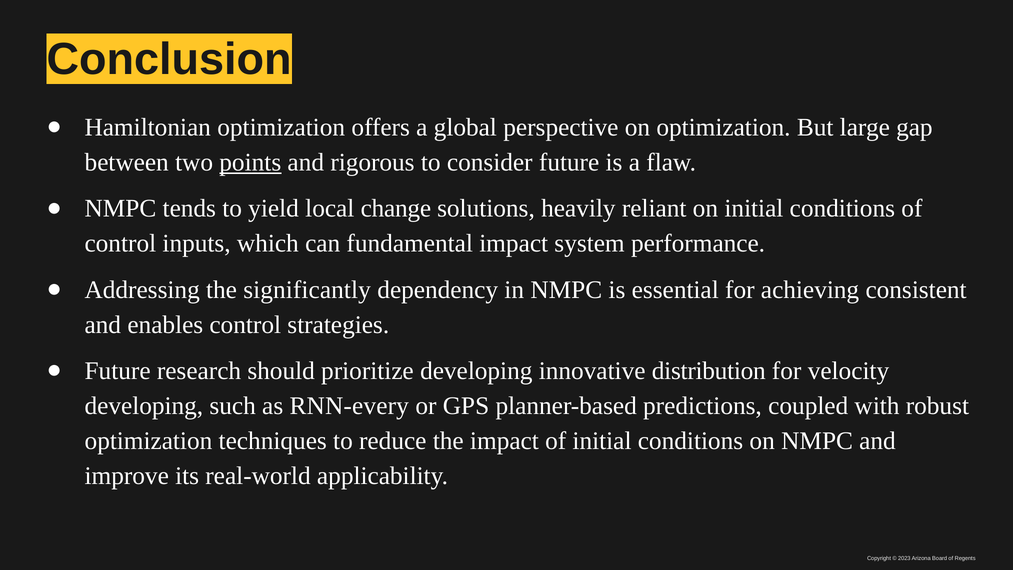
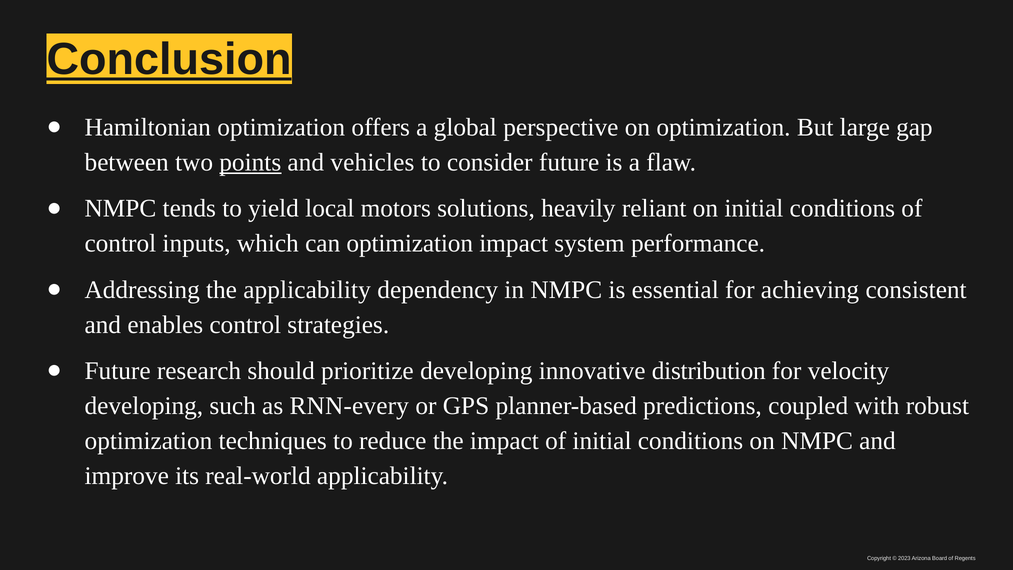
Conclusion underline: none -> present (169, 60)
rigorous: rigorous -> vehicles (372, 162)
change: change -> motors (396, 209)
can fundamental: fundamental -> optimization (410, 243)
the significantly: significantly -> applicability (307, 290)
